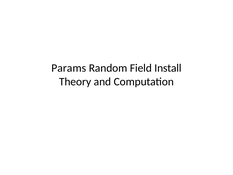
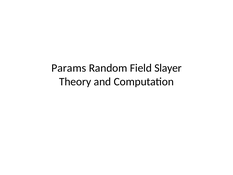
Install: Install -> Slayer (168, 68)
